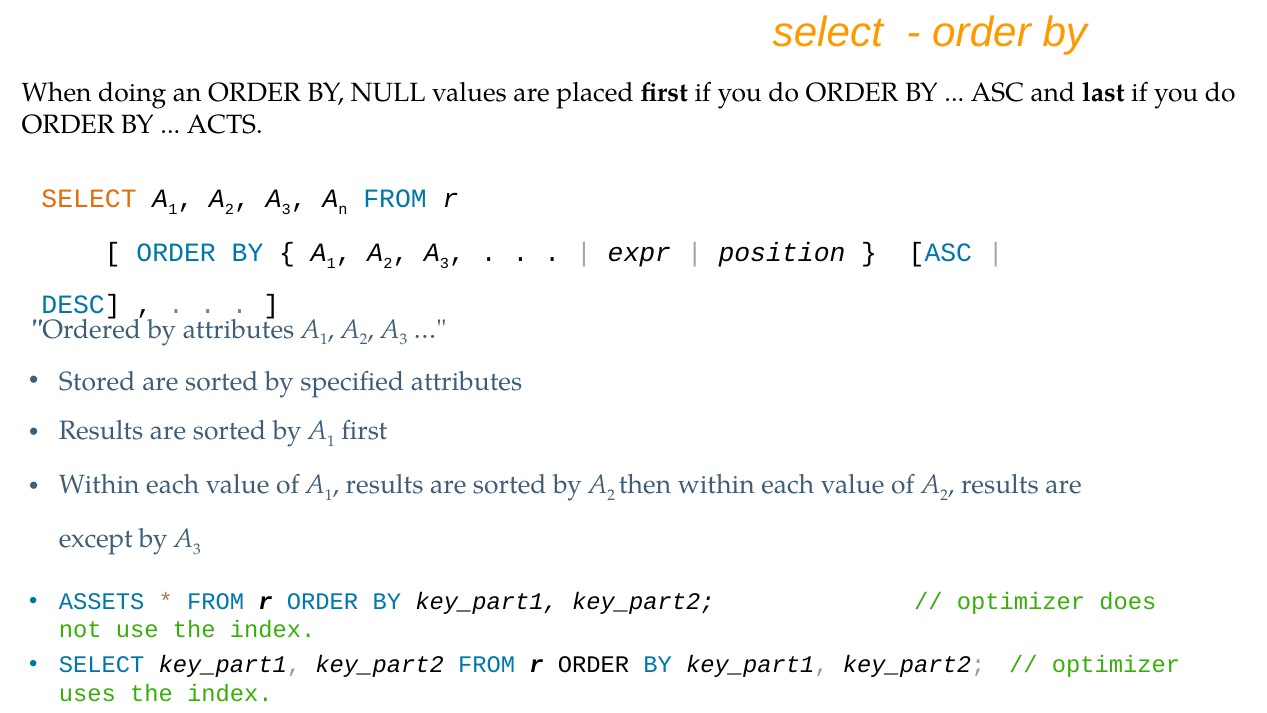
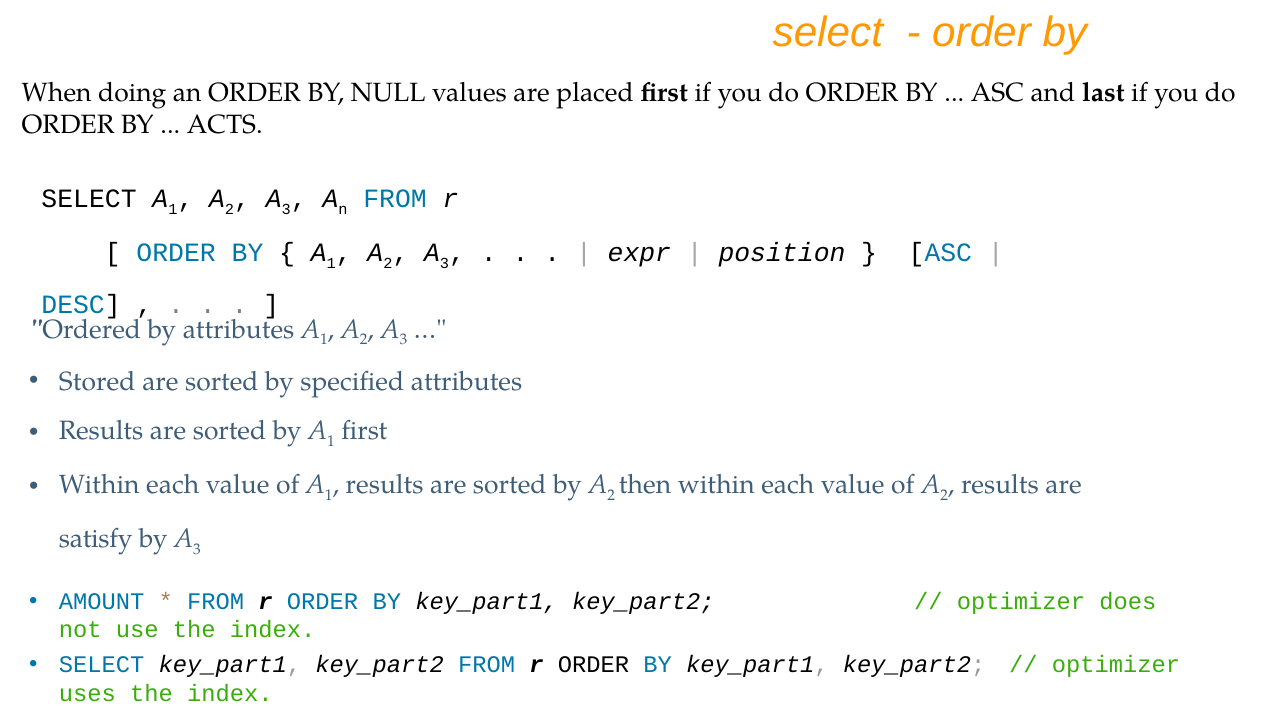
SELECT colour: orange -> black (89, 199)
except: except -> satisfy (96, 539)
ASSETS: ASSETS -> AMOUNT (102, 601)
